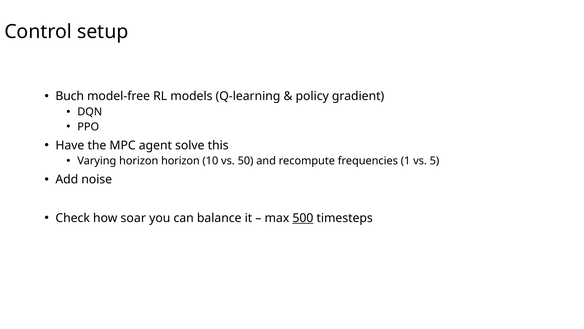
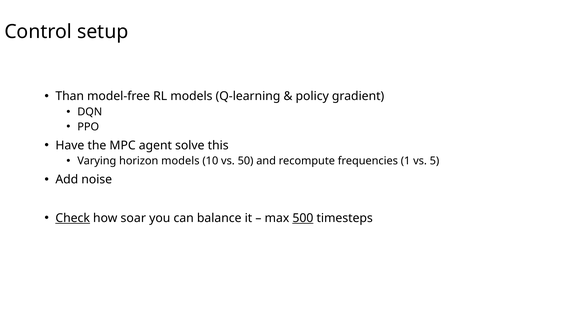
Buch: Buch -> Than (70, 96)
horizon horizon: horizon -> models (180, 161)
Check underline: none -> present (73, 218)
